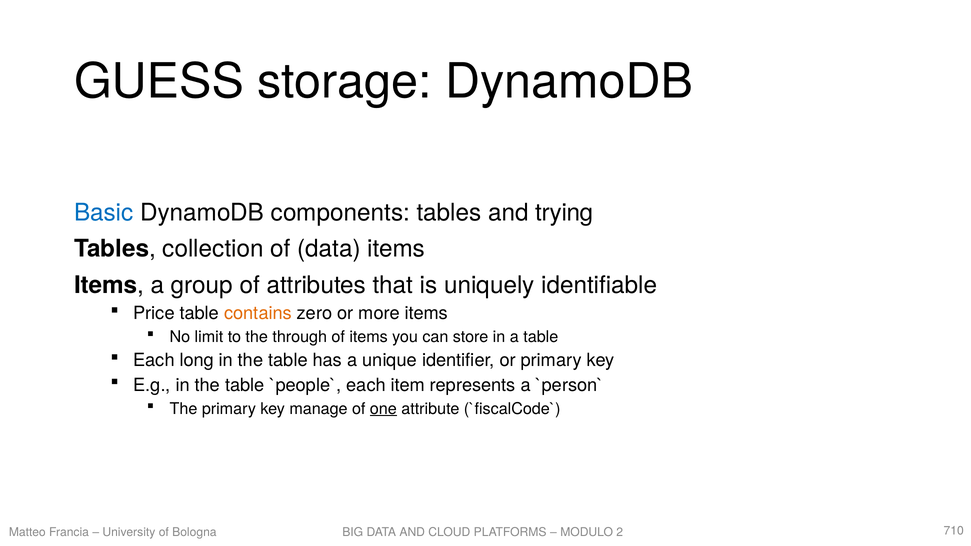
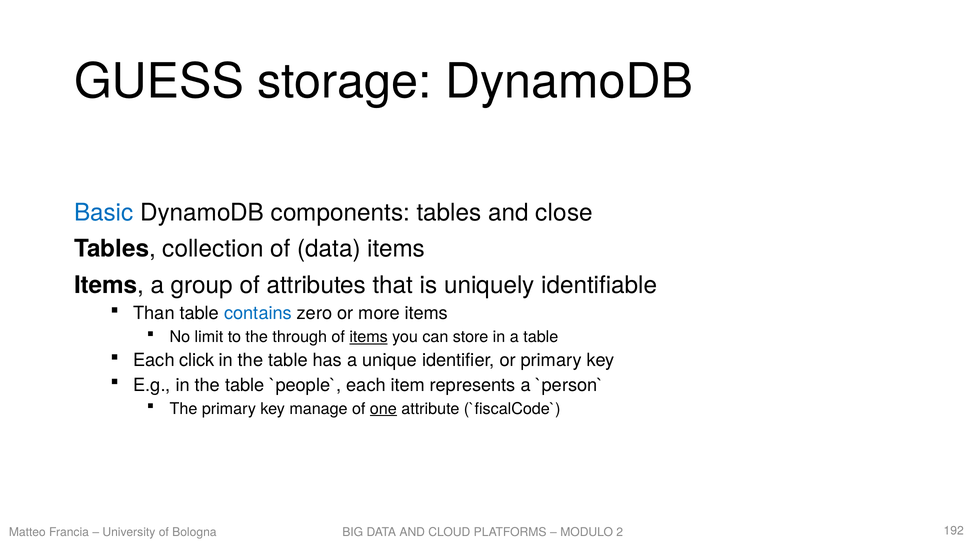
trying: trying -> close (564, 213)
Price: Price -> Than (154, 313)
contains colour: orange -> blue (258, 313)
items underline: none -> present (369, 337)
long: long -> click (197, 361)
710: 710 -> 192 (954, 531)
